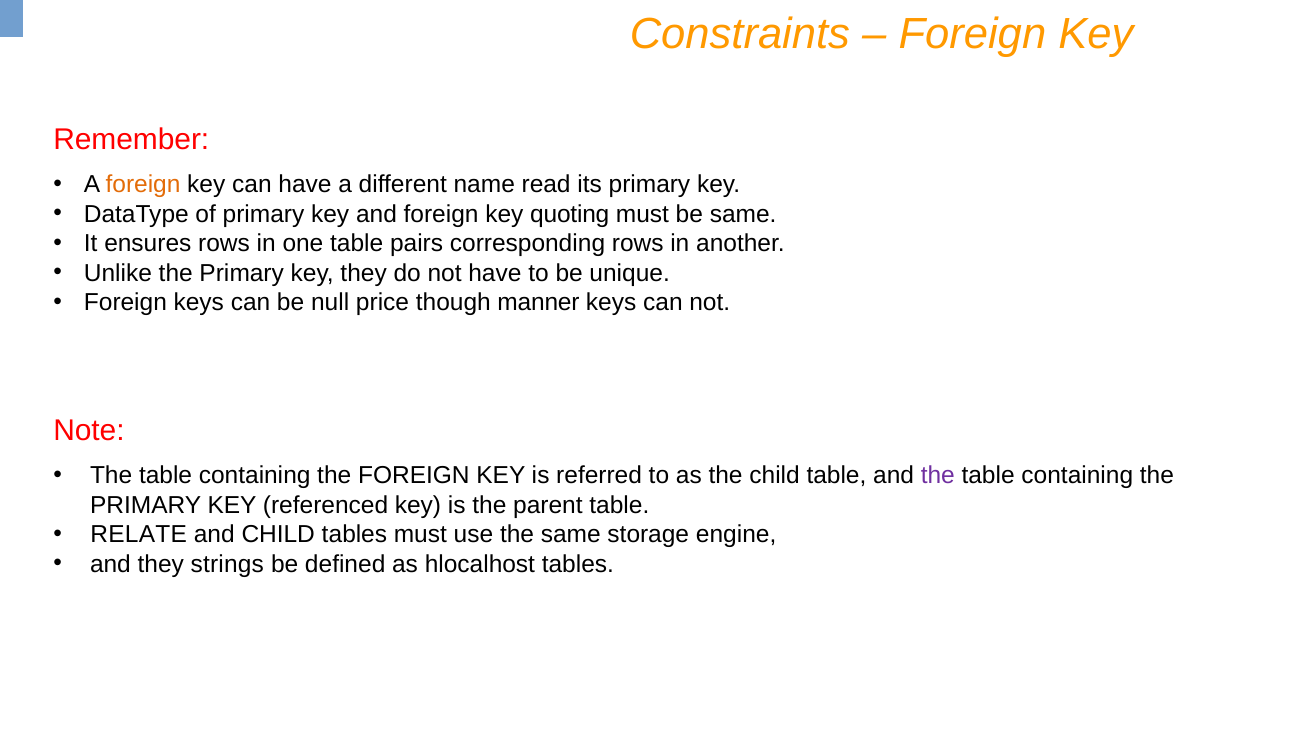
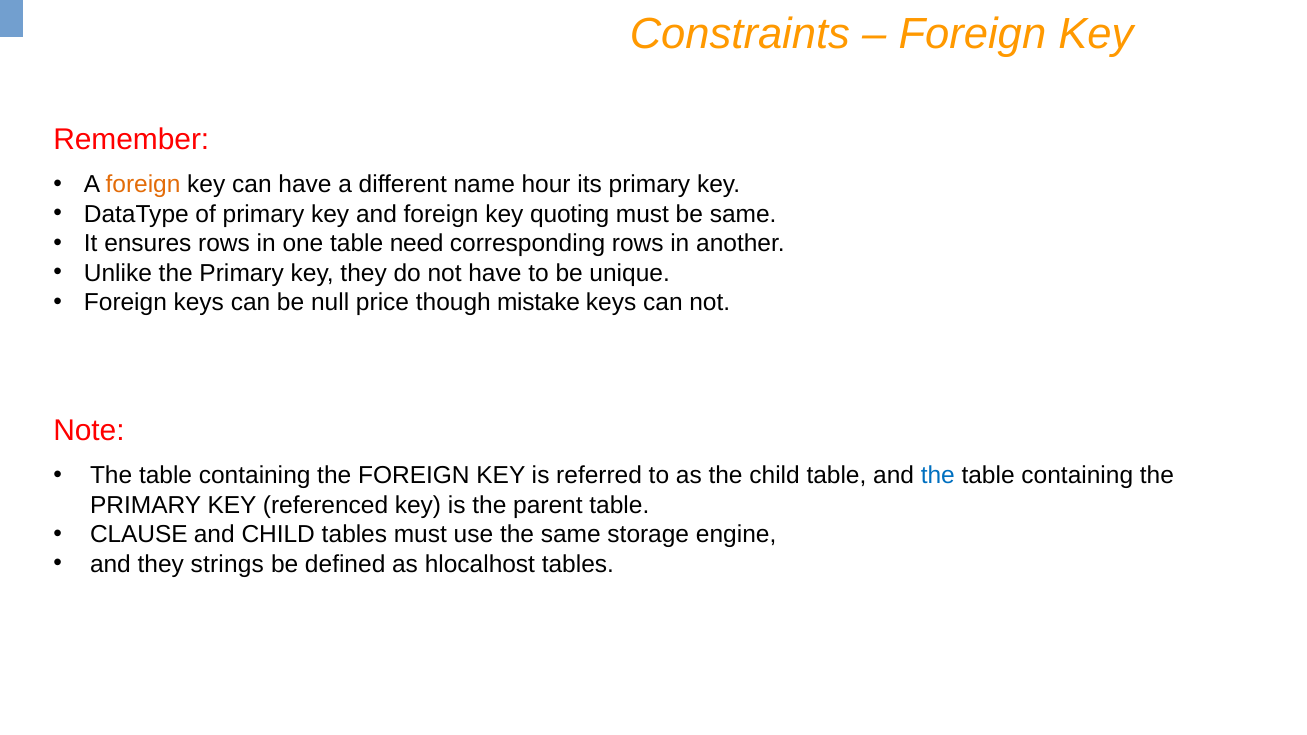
read: read -> hour (546, 185)
pairs: pairs -> need (417, 244)
manner: manner -> mistake (539, 302)
the colour: purple -> blue (938, 476)
RELATE: RELATE -> CLAUSE (139, 535)
